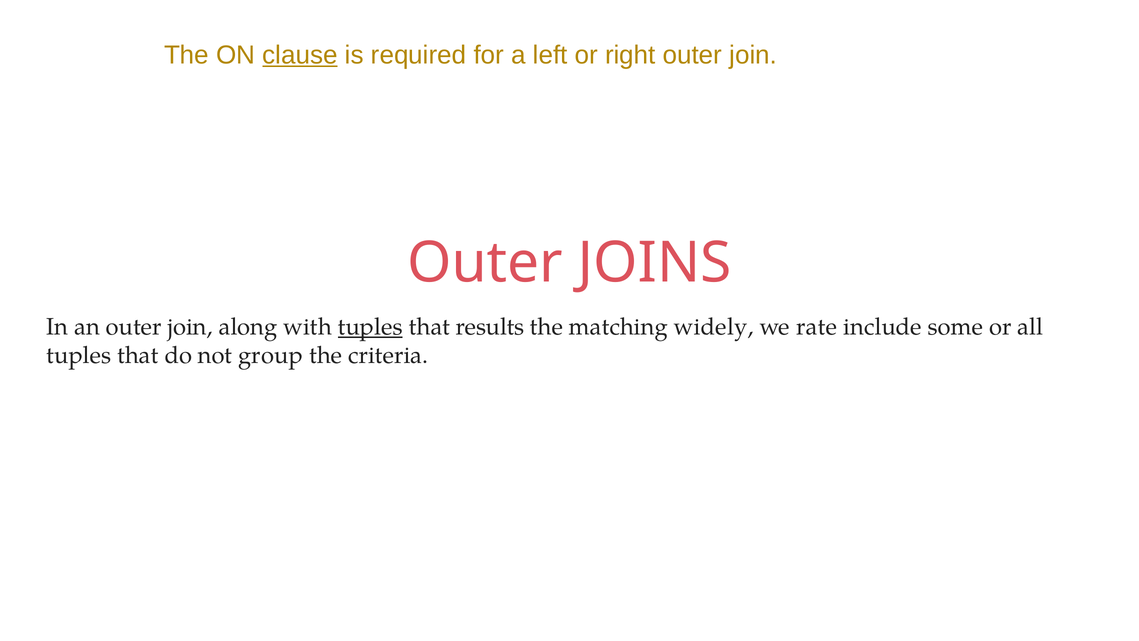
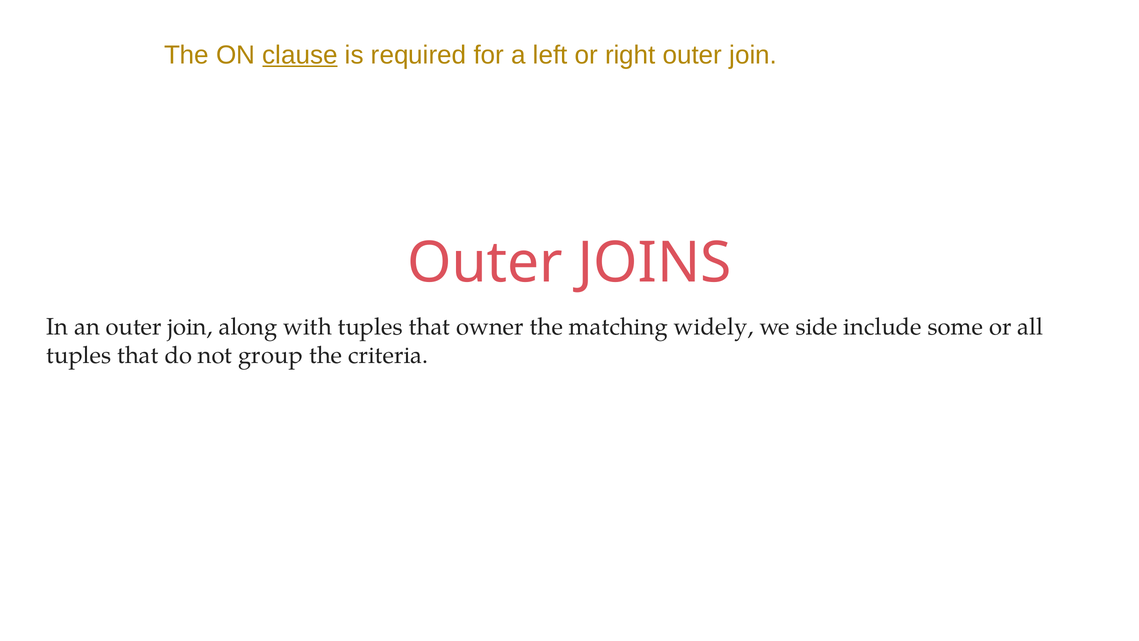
tuples underline: present -> none (370, 327)
results: results -> owner (490, 327)
rate: rate -> side (817, 327)
